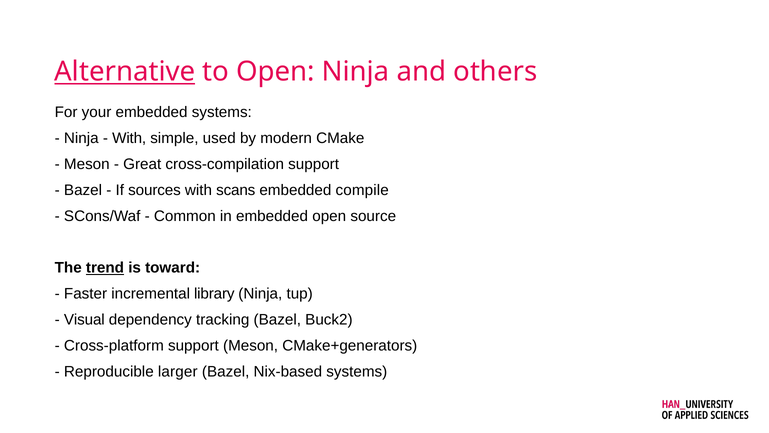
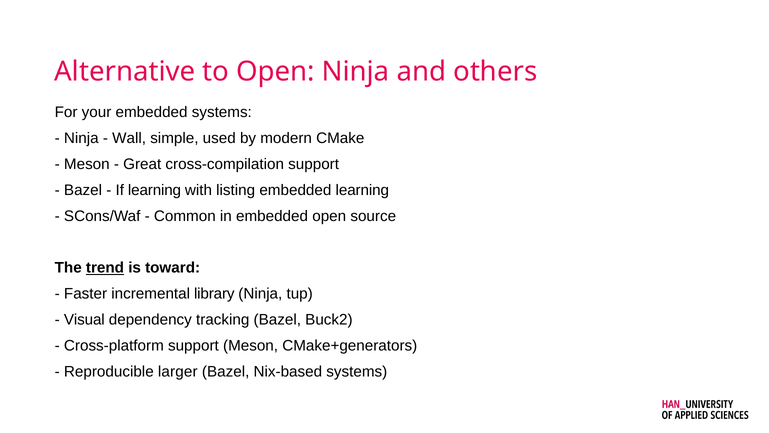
Alternative underline: present -> none (125, 72)
With: With -> Wall (129, 138)
If sources: sources -> learning (155, 190)
scans: scans -> listing (236, 190)
embedded compile: compile -> learning (362, 190)
